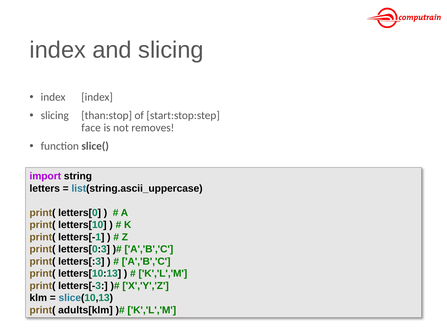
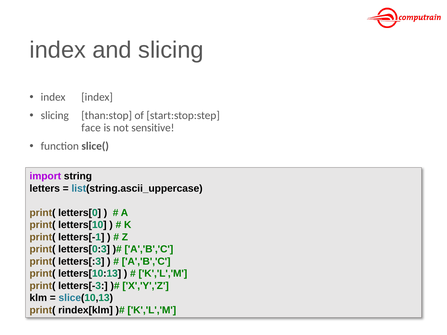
removes: removes -> sensitive (153, 128)
adults[klm: adults[klm -> rindex[klm (86, 310)
